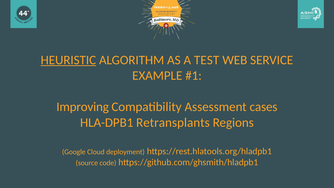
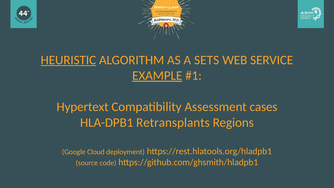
TEST: TEST -> SETS (207, 60)
EXAMPLE underline: none -> present (157, 76)
Improving: Improving -> Hypertext (83, 107)
